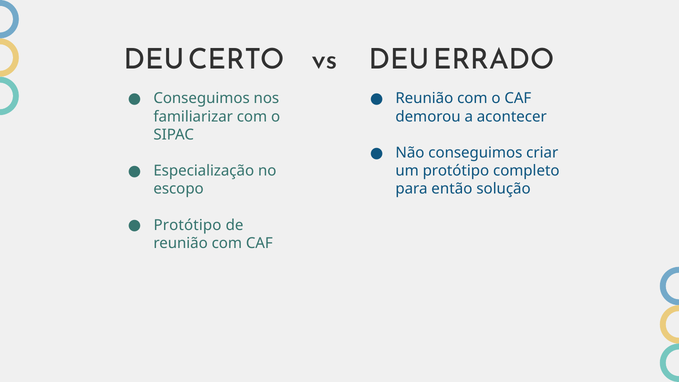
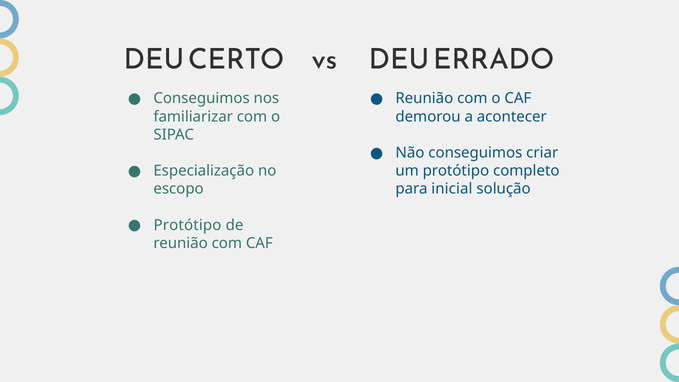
então: então -> inicial (452, 189)
